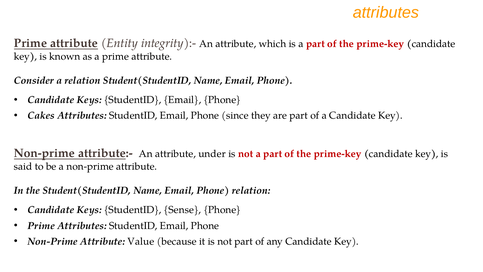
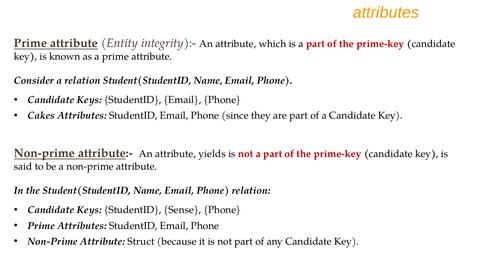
under: under -> yields (212, 154)
Value: Value -> Struct (141, 241)
